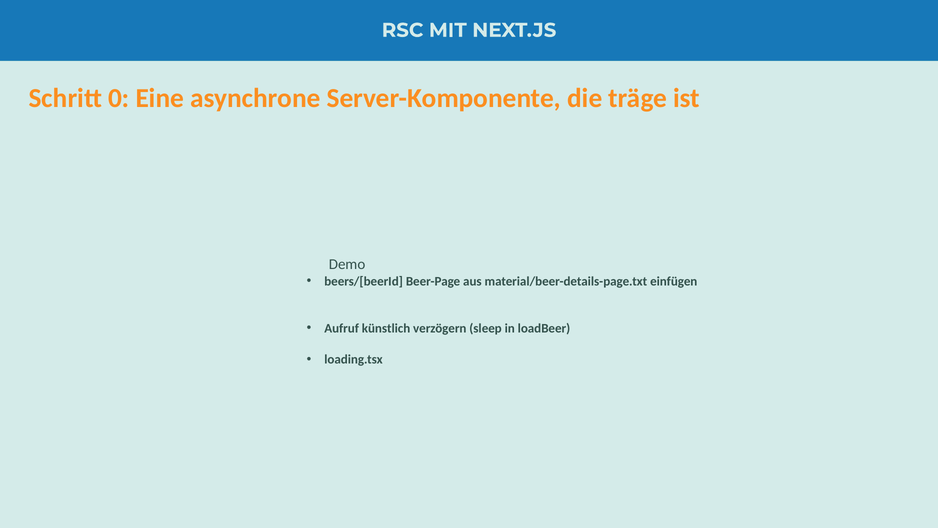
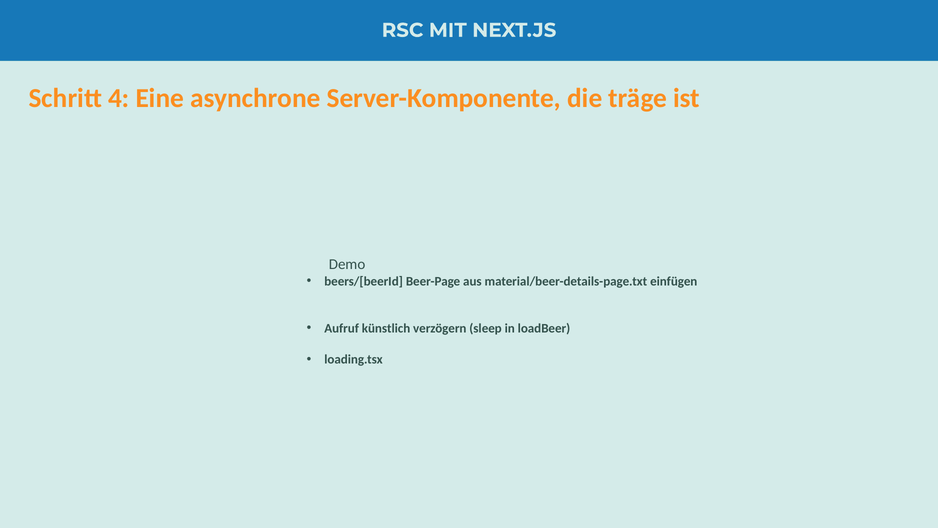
0: 0 -> 4 (119, 98)
